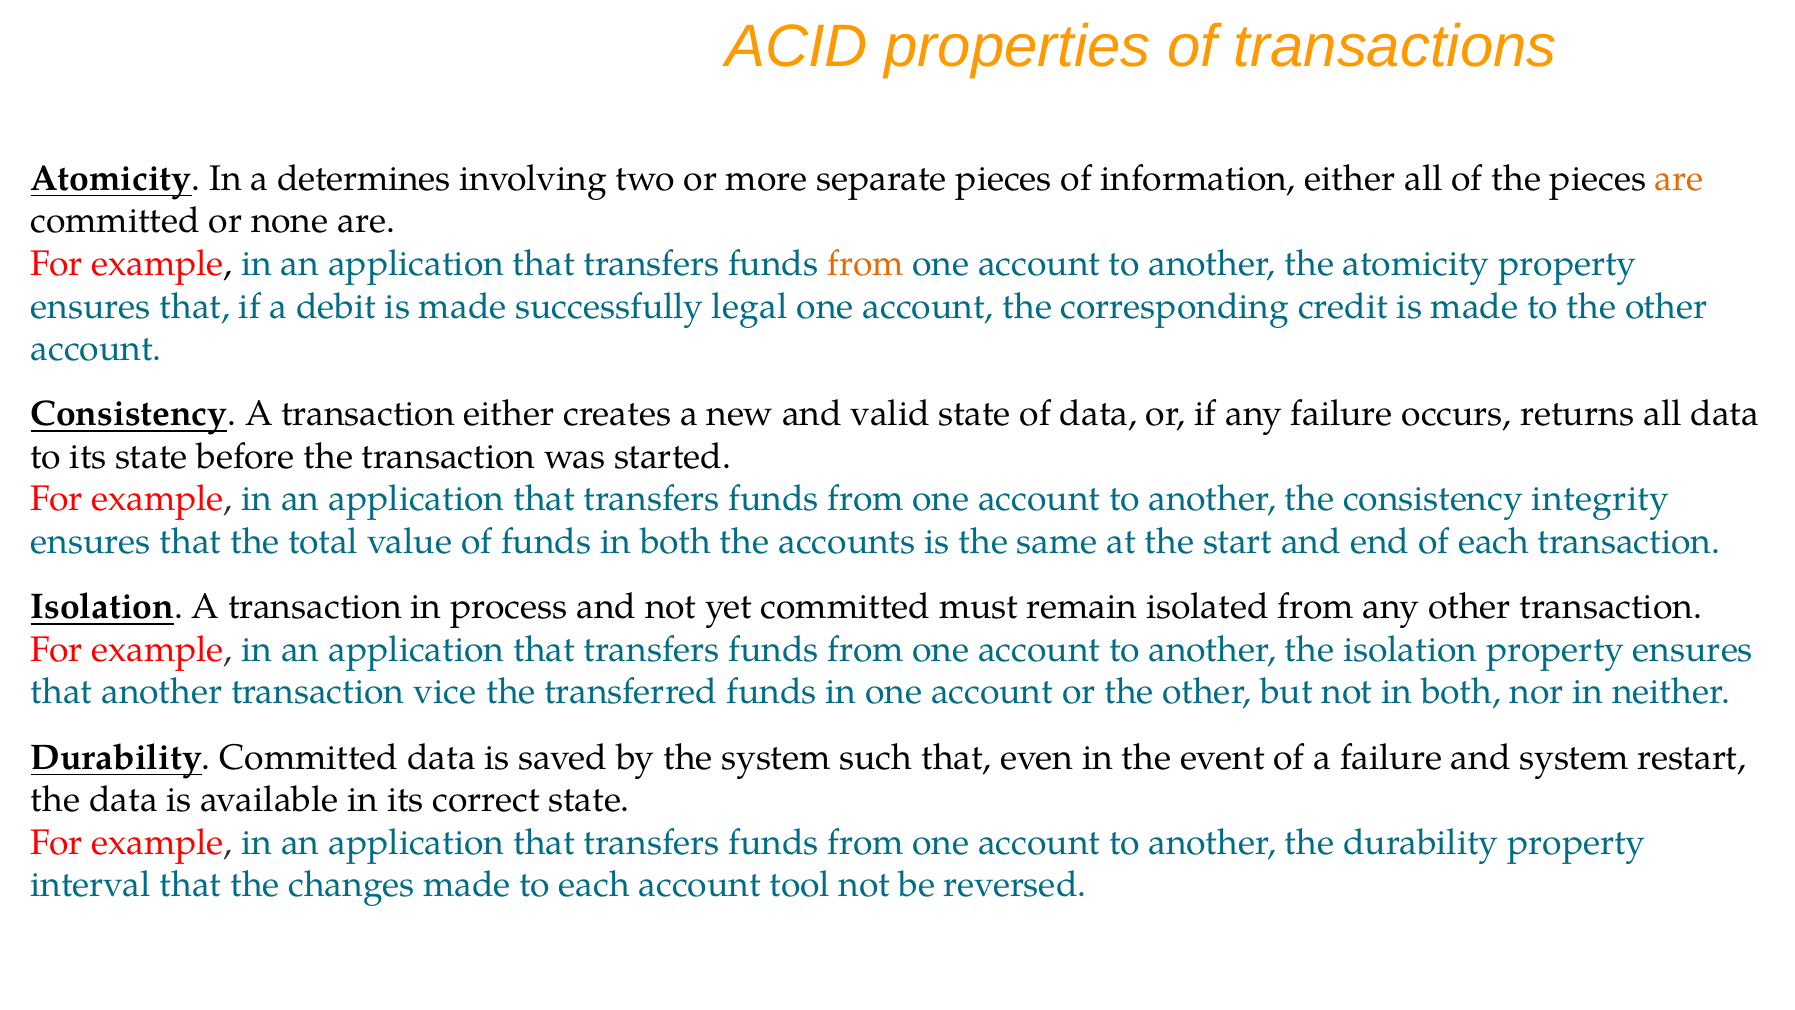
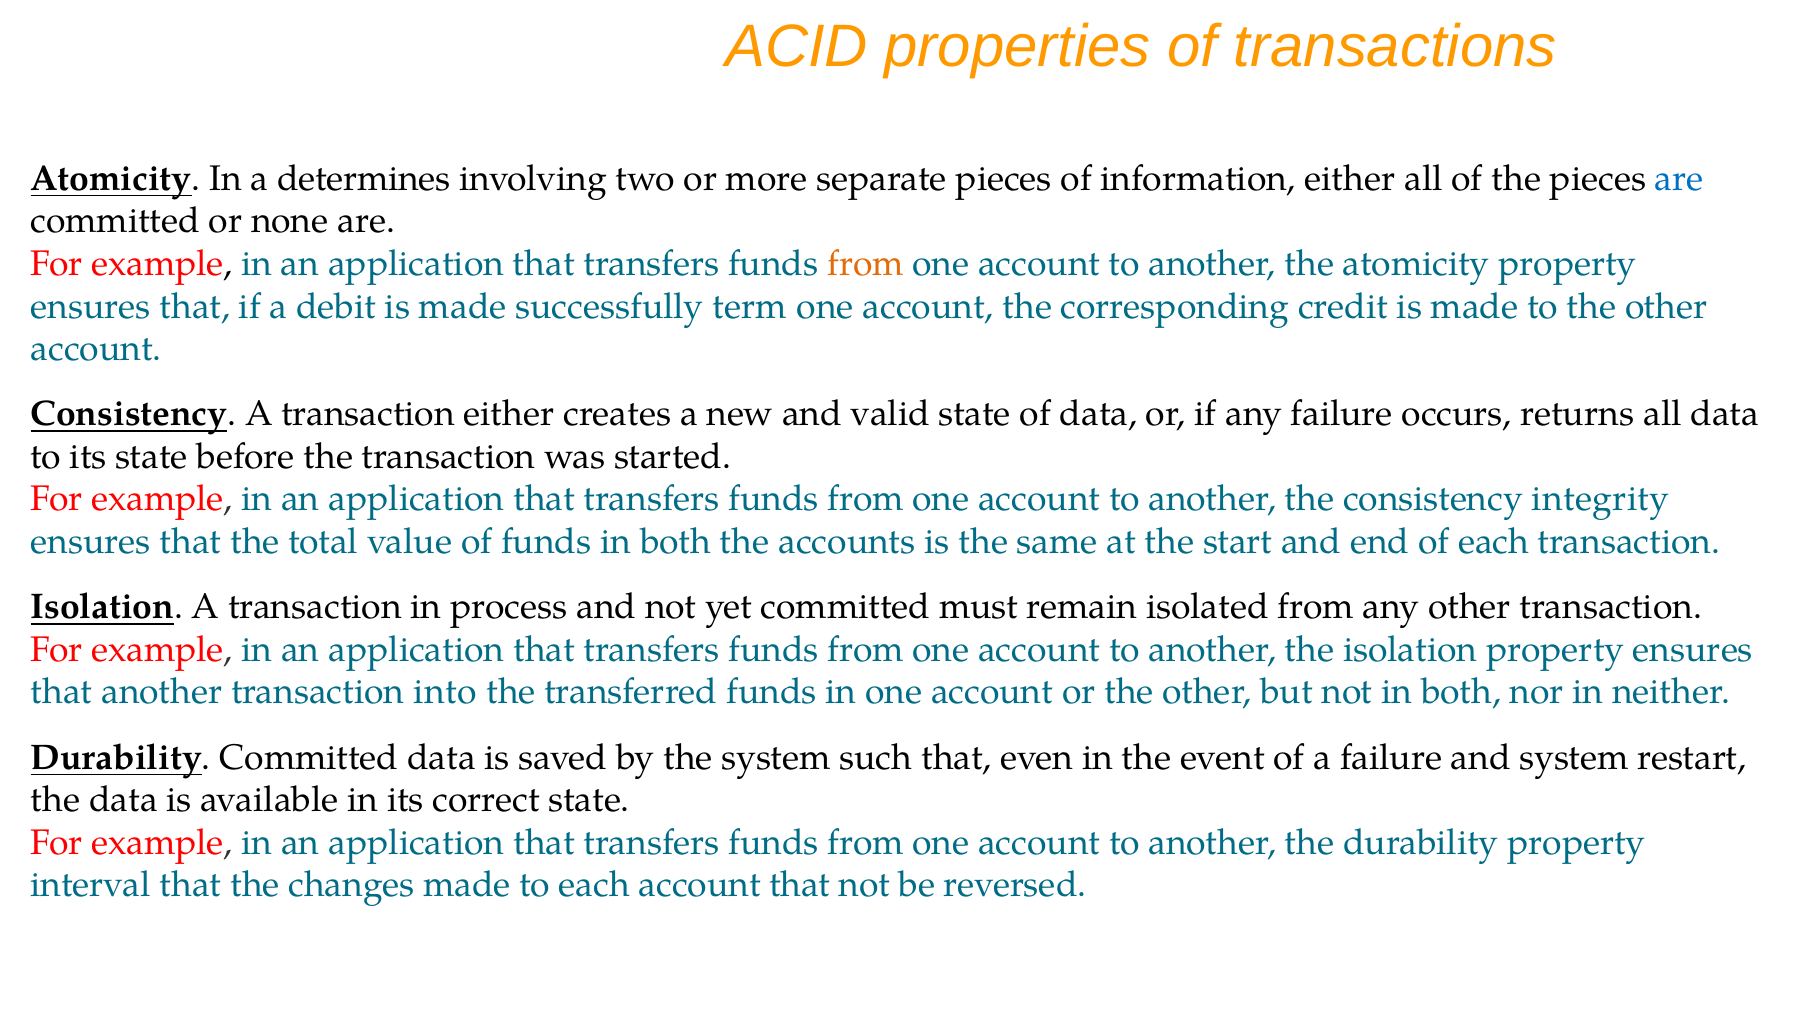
are colour: orange -> blue (1679, 178)
legal: legal -> term (750, 306)
vice: vice -> into (445, 692)
account tool: tool -> that (800, 885)
